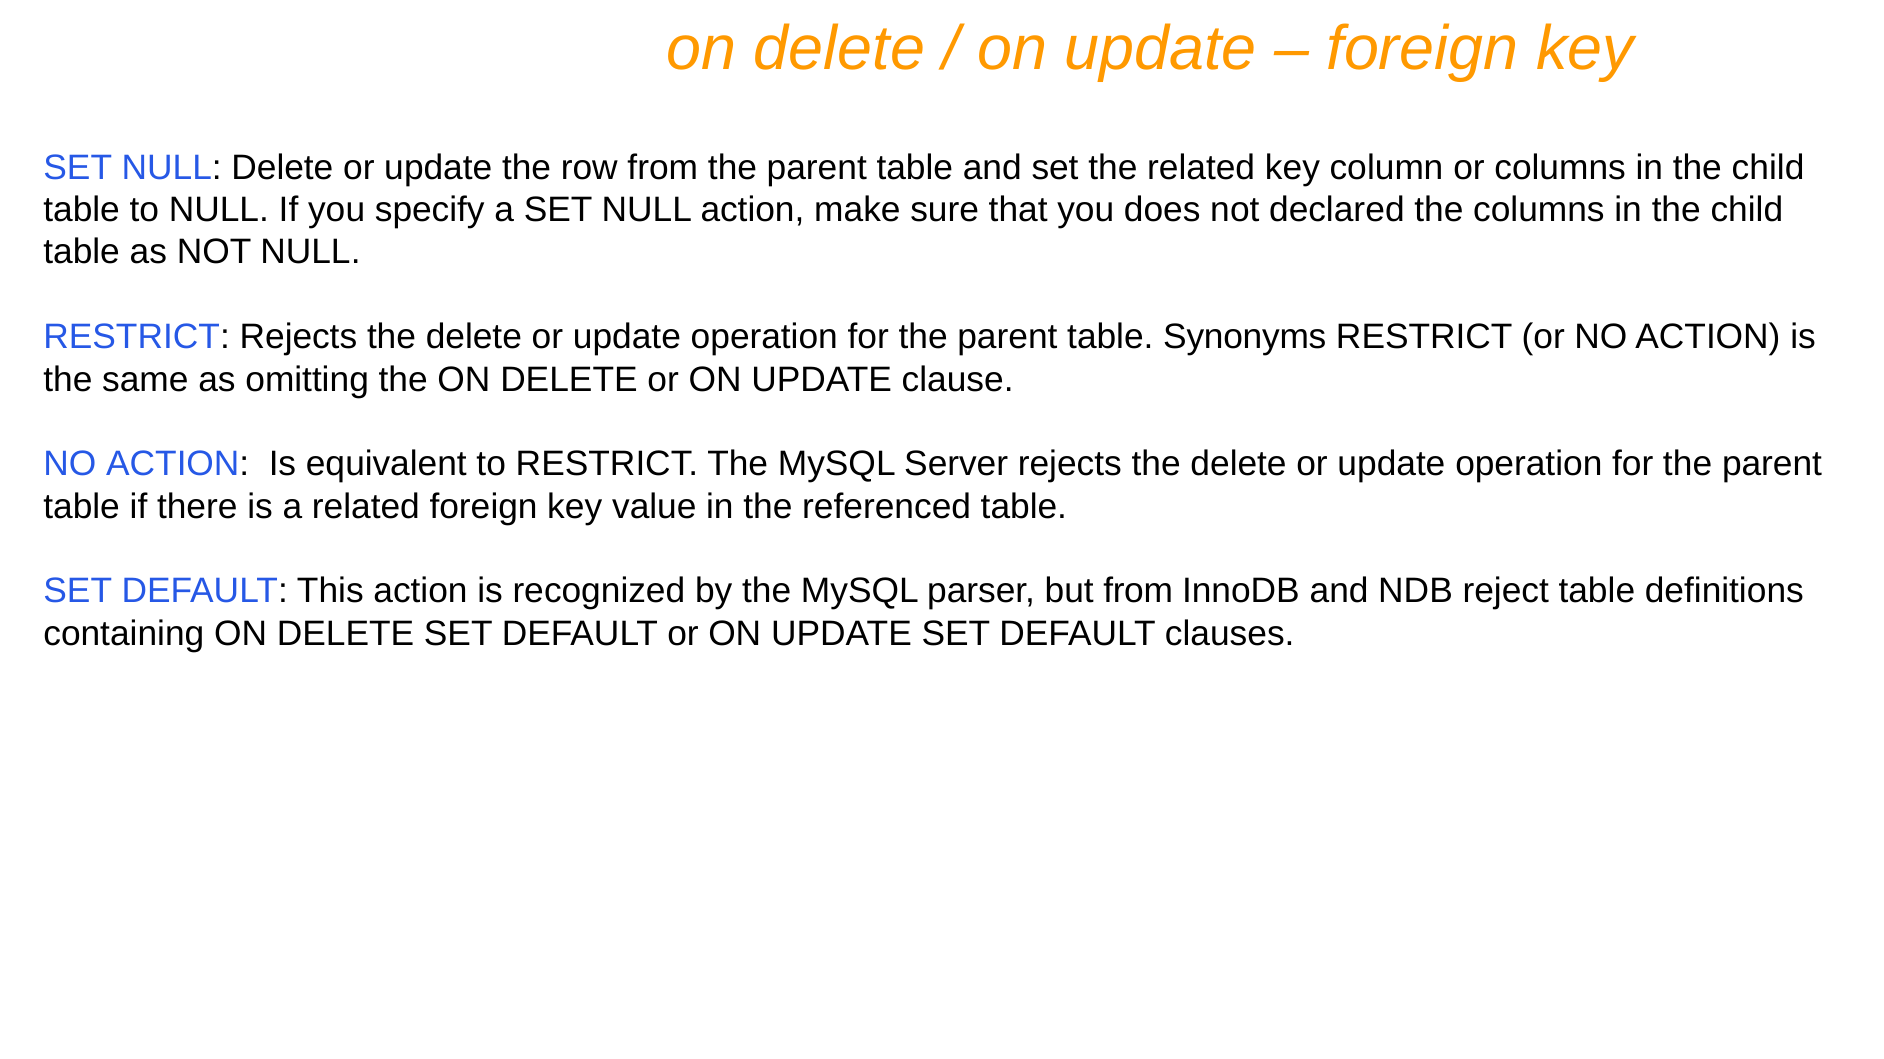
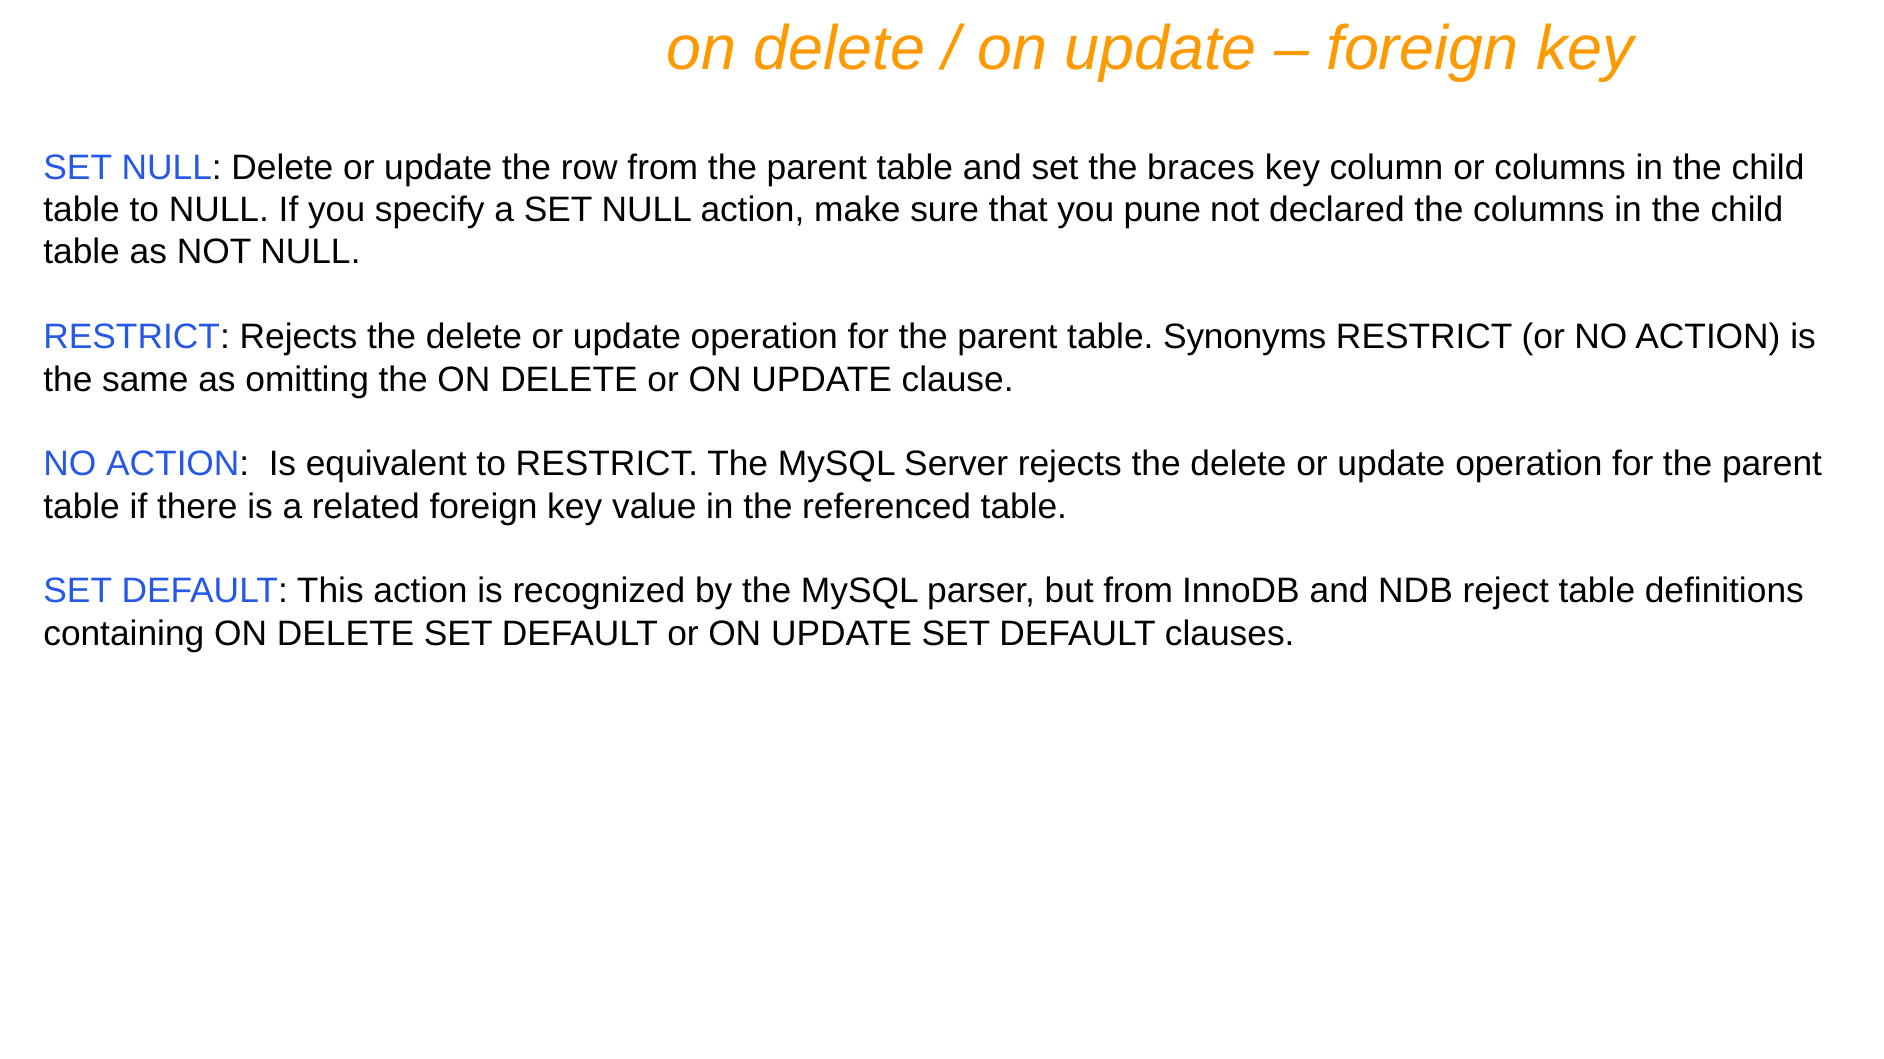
the related: related -> braces (1201, 168)
does: does -> pune (1162, 210)
